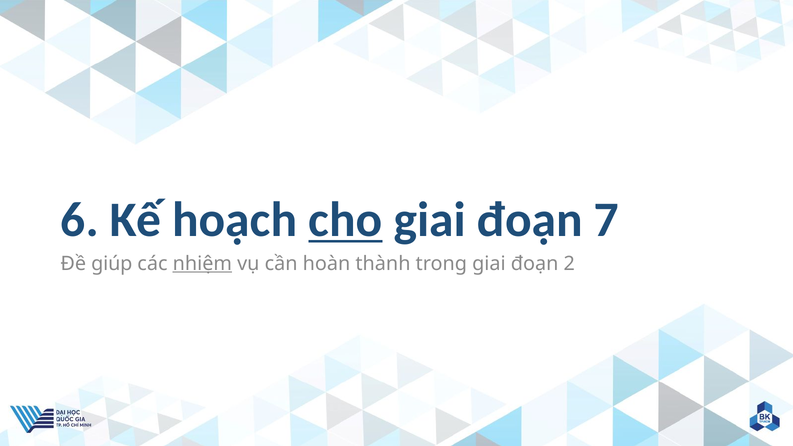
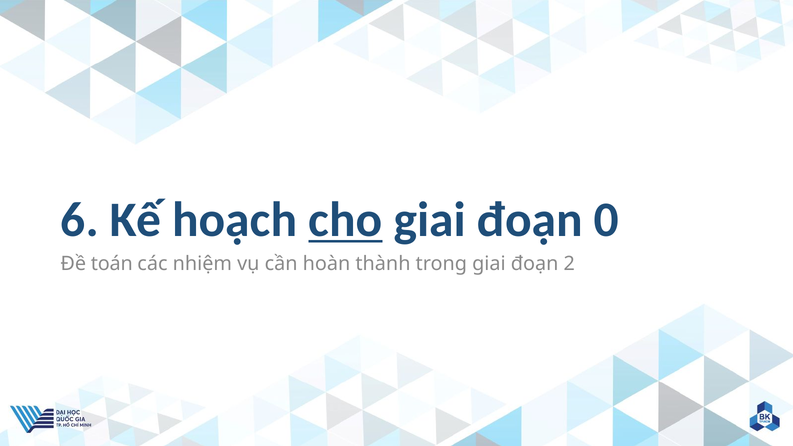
7: 7 -> 0 (606, 220)
giúp: giúp -> toán (112, 264)
nhiệm underline: present -> none (202, 264)
